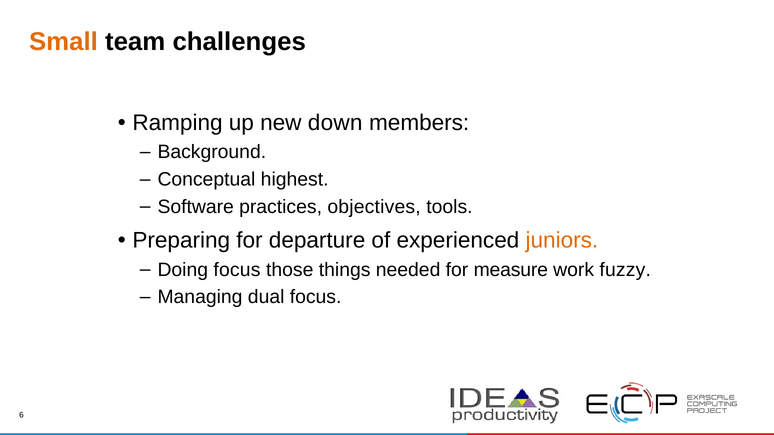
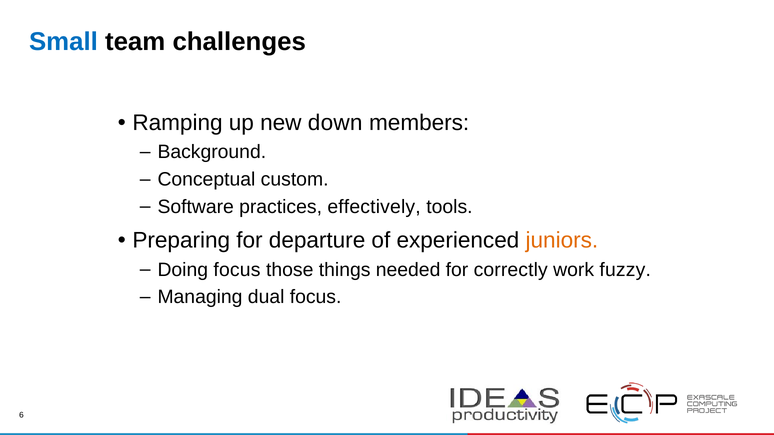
Small colour: orange -> blue (63, 42)
highest: highest -> custom (295, 180)
objectives: objectives -> effectively (374, 207)
measure: measure -> correctly (511, 270)
